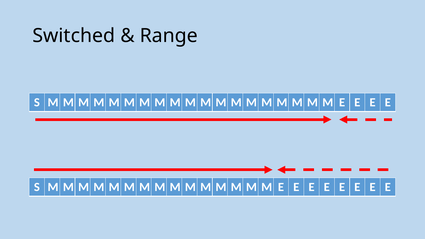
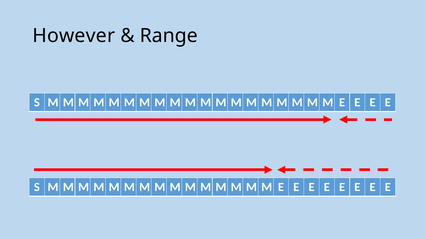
Switched: Switched -> However (74, 36)
